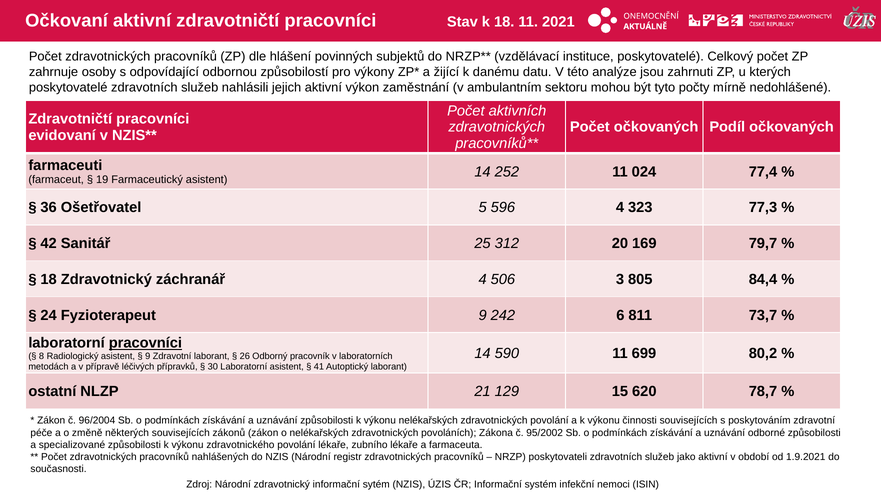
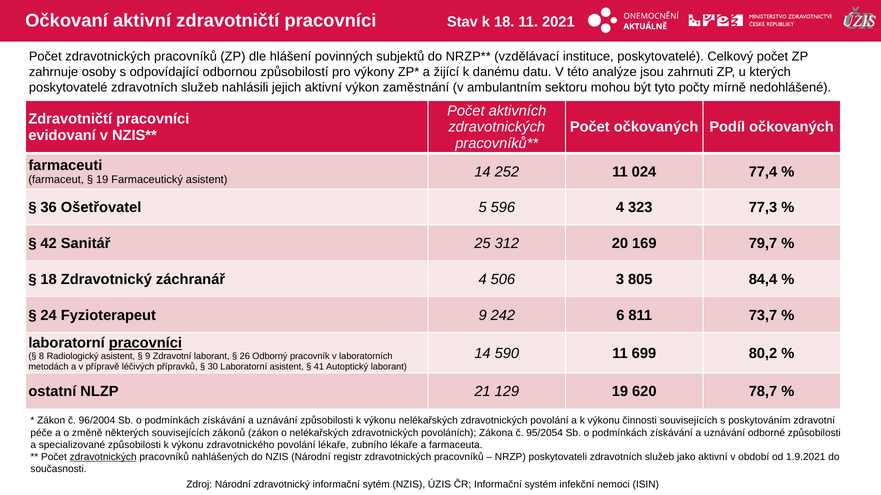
129 15: 15 -> 19 (620, 392)
95/2002: 95/2002 -> 95/2054 (545, 433)
zdravotnických underline: none -> present (103, 457)
